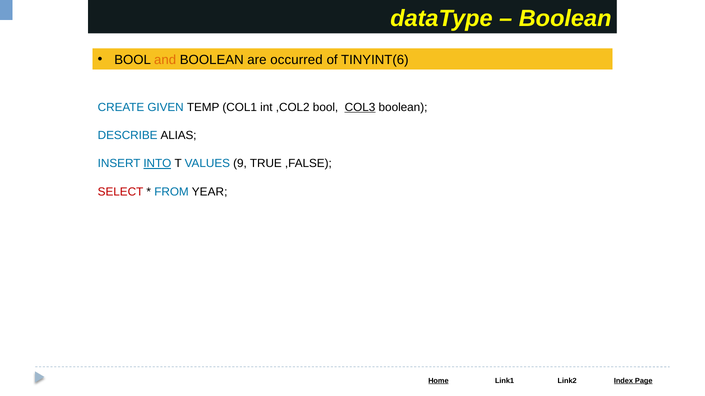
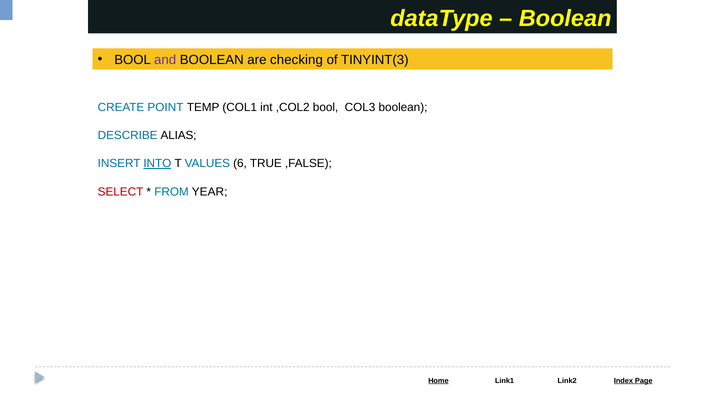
and colour: orange -> purple (165, 60)
occurred: occurred -> checking (297, 60)
TINYINT(6: TINYINT(6 -> TINYINT(3 (375, 60)
GIVEN: GIVEN -> POINT (165, 107)
COL3 underline: present -> none (360, 107)
9: 9 -> 6 (240, 164)
